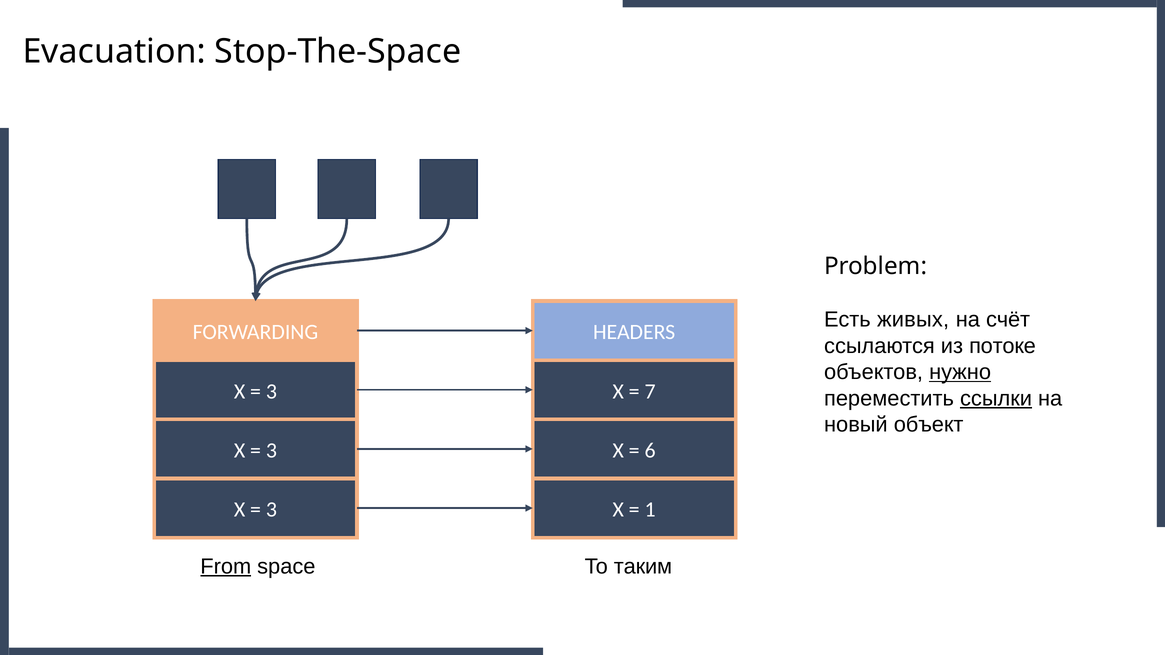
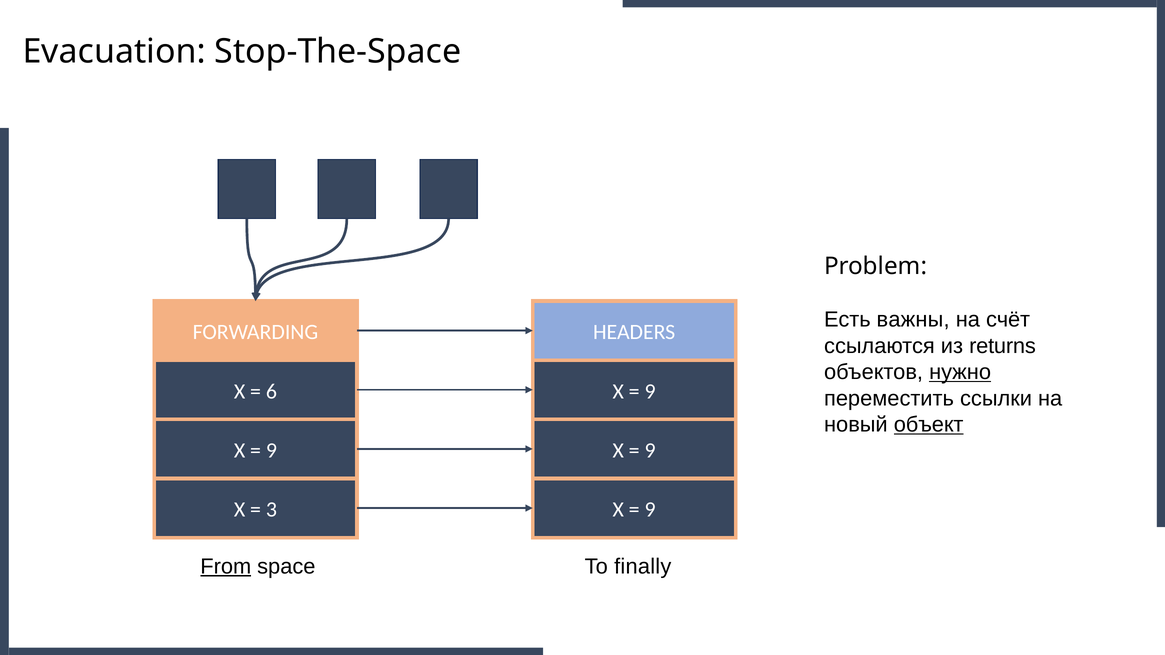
живых: живых -> важны (913, 320)
потоке: потоке -> returns (1002, 346)
3: 3 -> 6 (271, 391)
7: 7 -> 9 (650, 391)
ссылки underline: present -> none (996, 399)
объект underline: none -> present (929, 425)
3: 3 -> 9 (271, 451)
6: 6 -> 9 (650, 451)
1: 1 -> 9 (650, 510)
таким: таким -> finally (643, 567)
